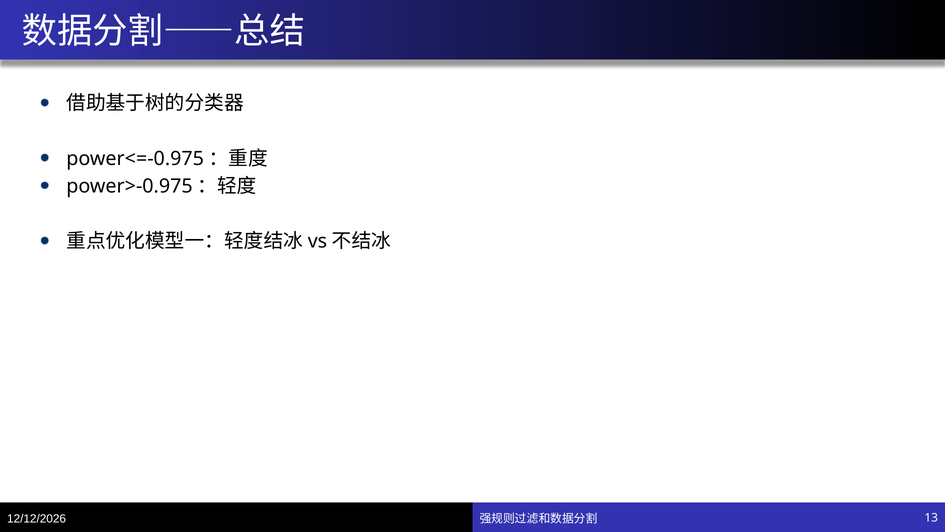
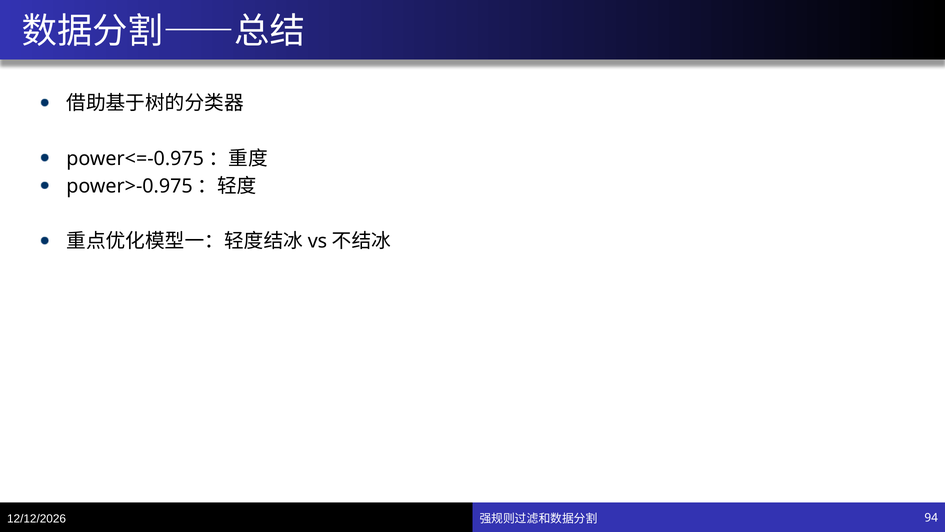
13: 13 -> 94 (931, 517)
